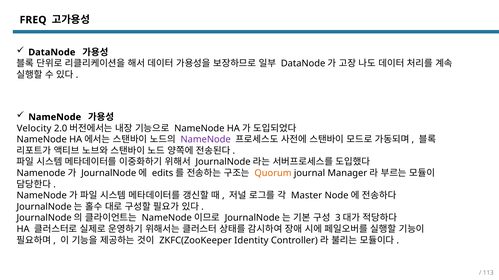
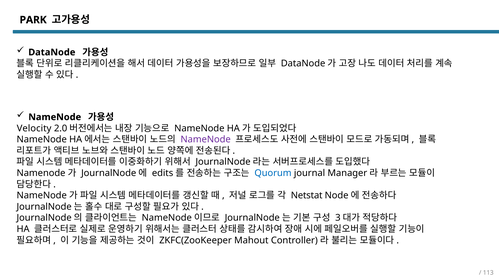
FREQ: FREQ -> PARK (33, 20)
Quorum colour: orange -> blue (273, 174)
Master: Master -> Netstat (307, 196)
Identity: Identity -> Mahout (251, 241)
